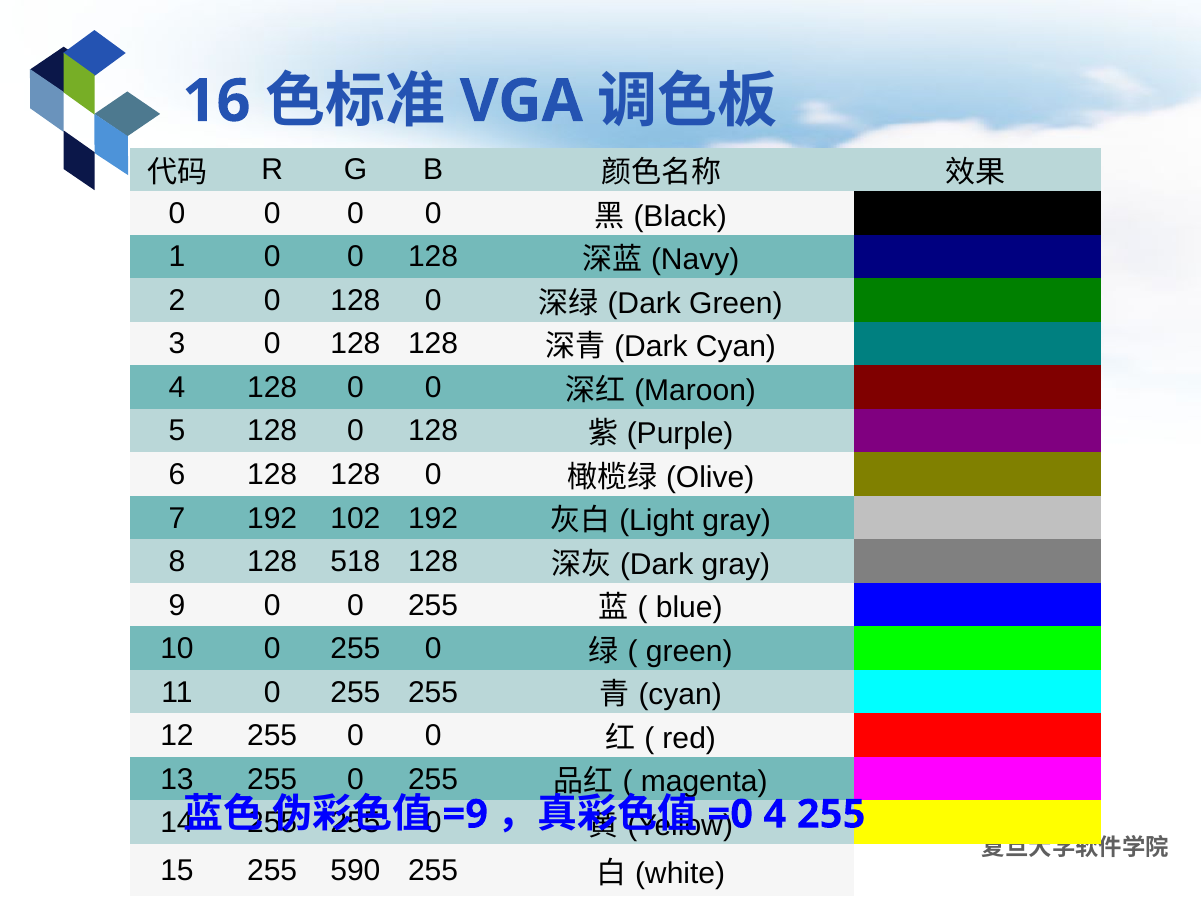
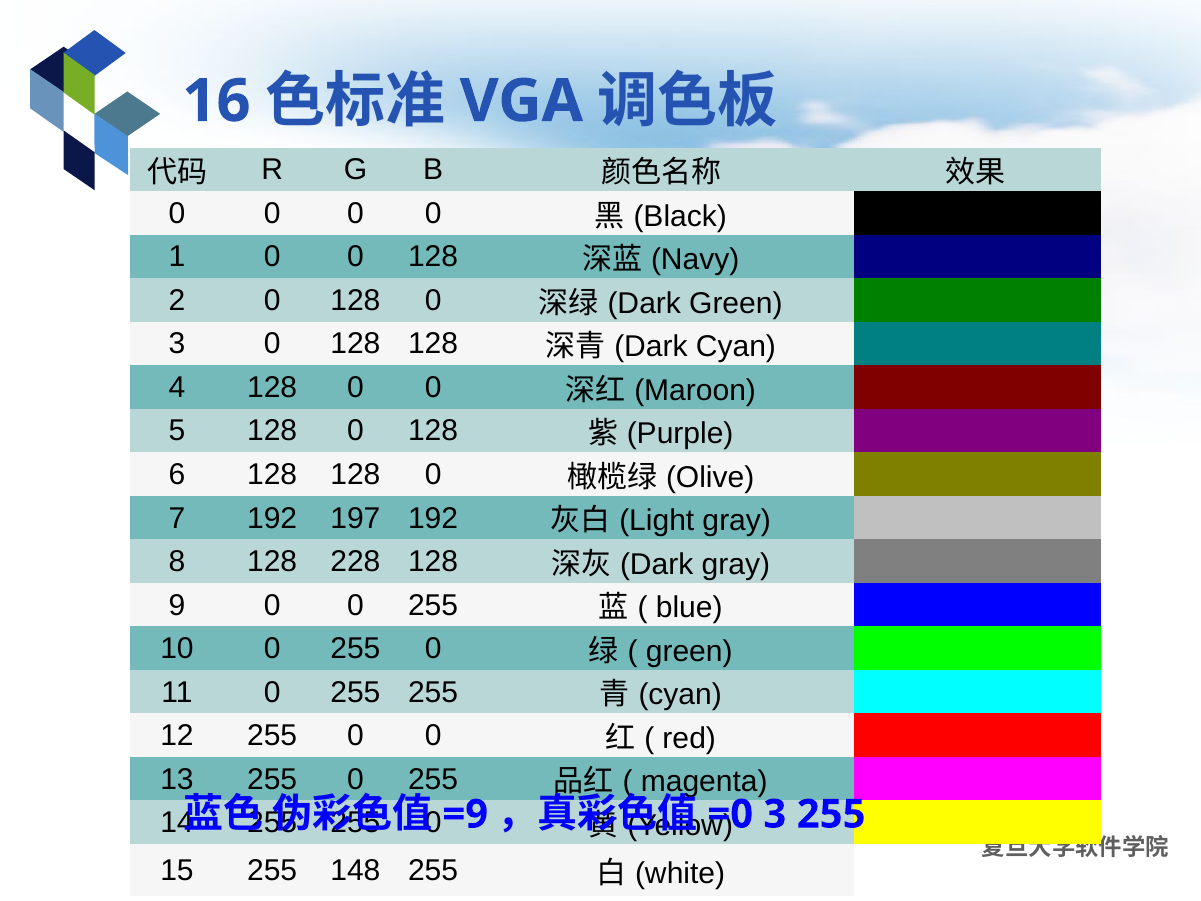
102: 102 -> 197 (355, 518)
518: 518 -> 228 (355, 561)
4: 4 -> 3 (775, 814)
590: 590 -> 148 (355, 870)
